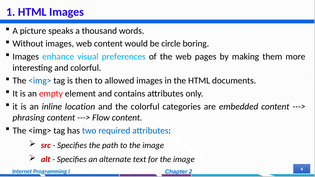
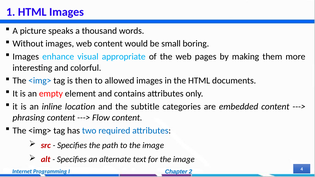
circle: circle -> small (171, 44)
preferences: preferences -> appropriate (124, 57)
the colorful: colorful -> subtitle (145, 107)
